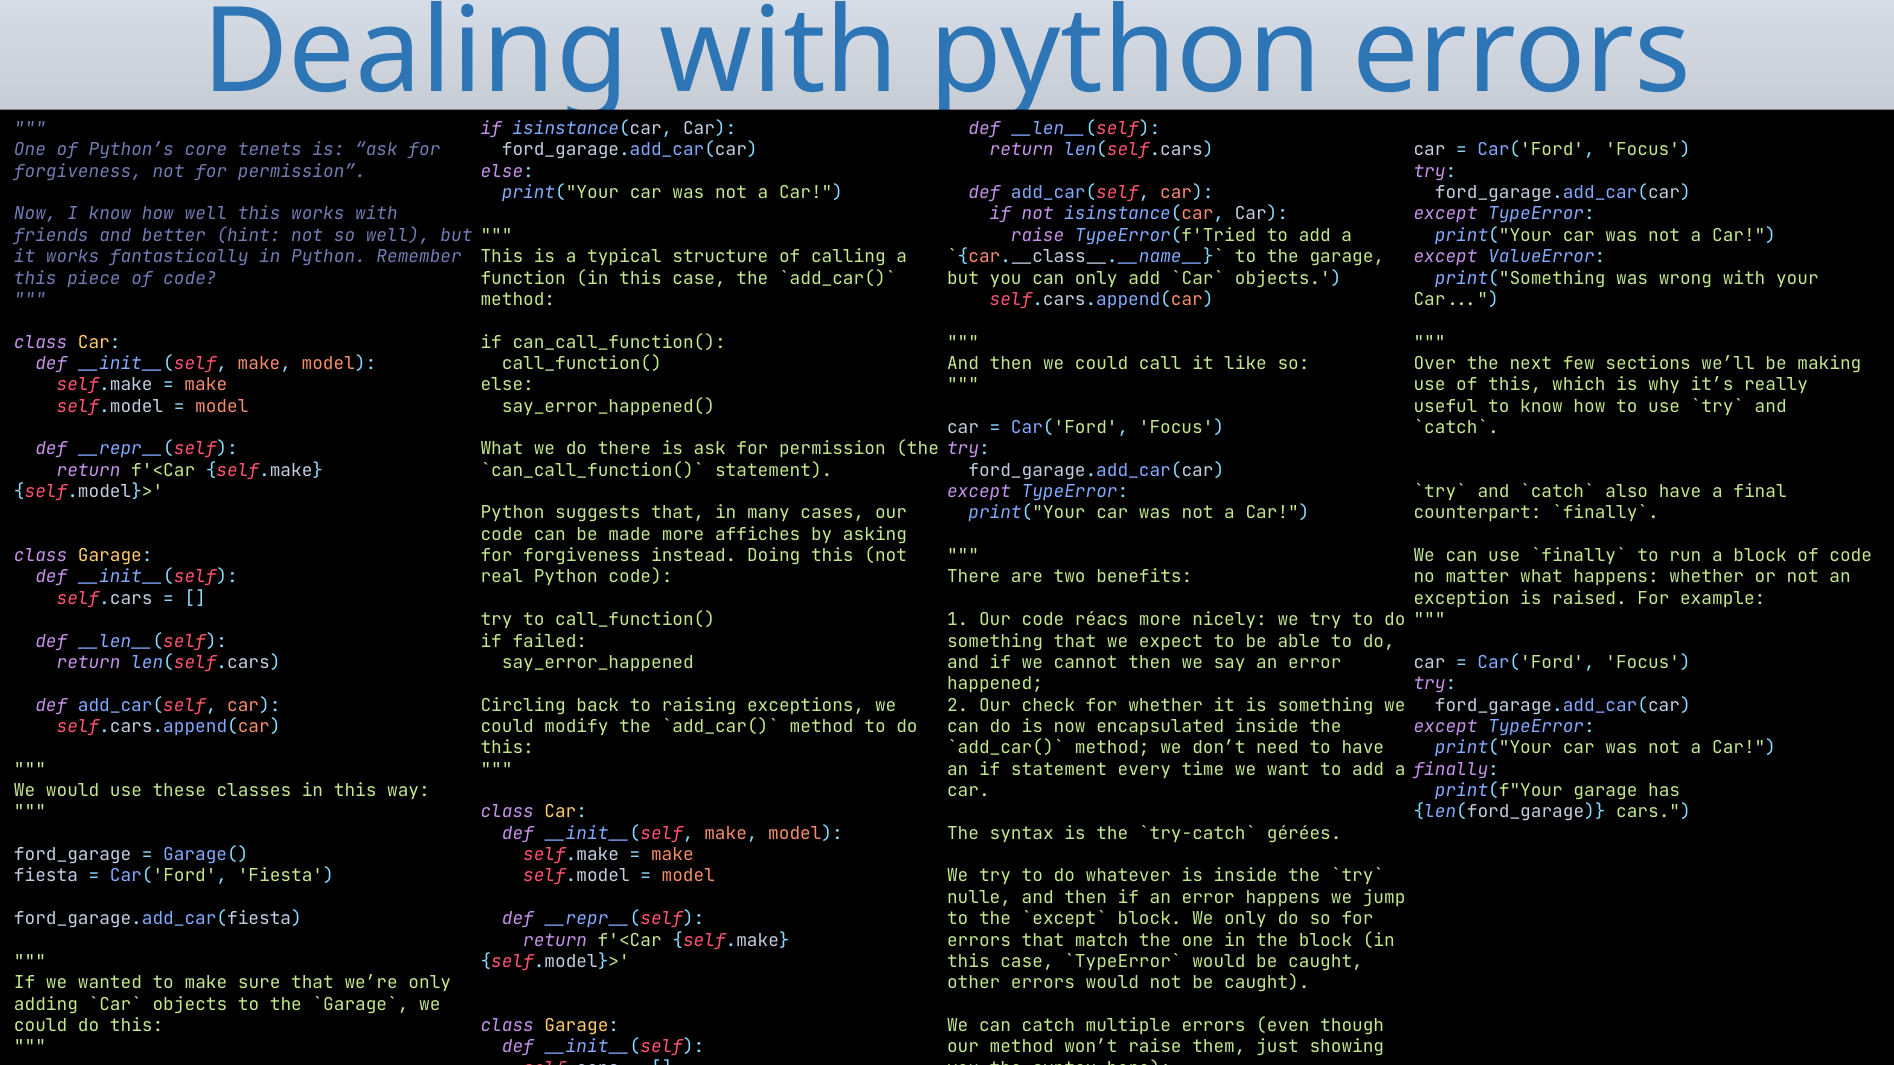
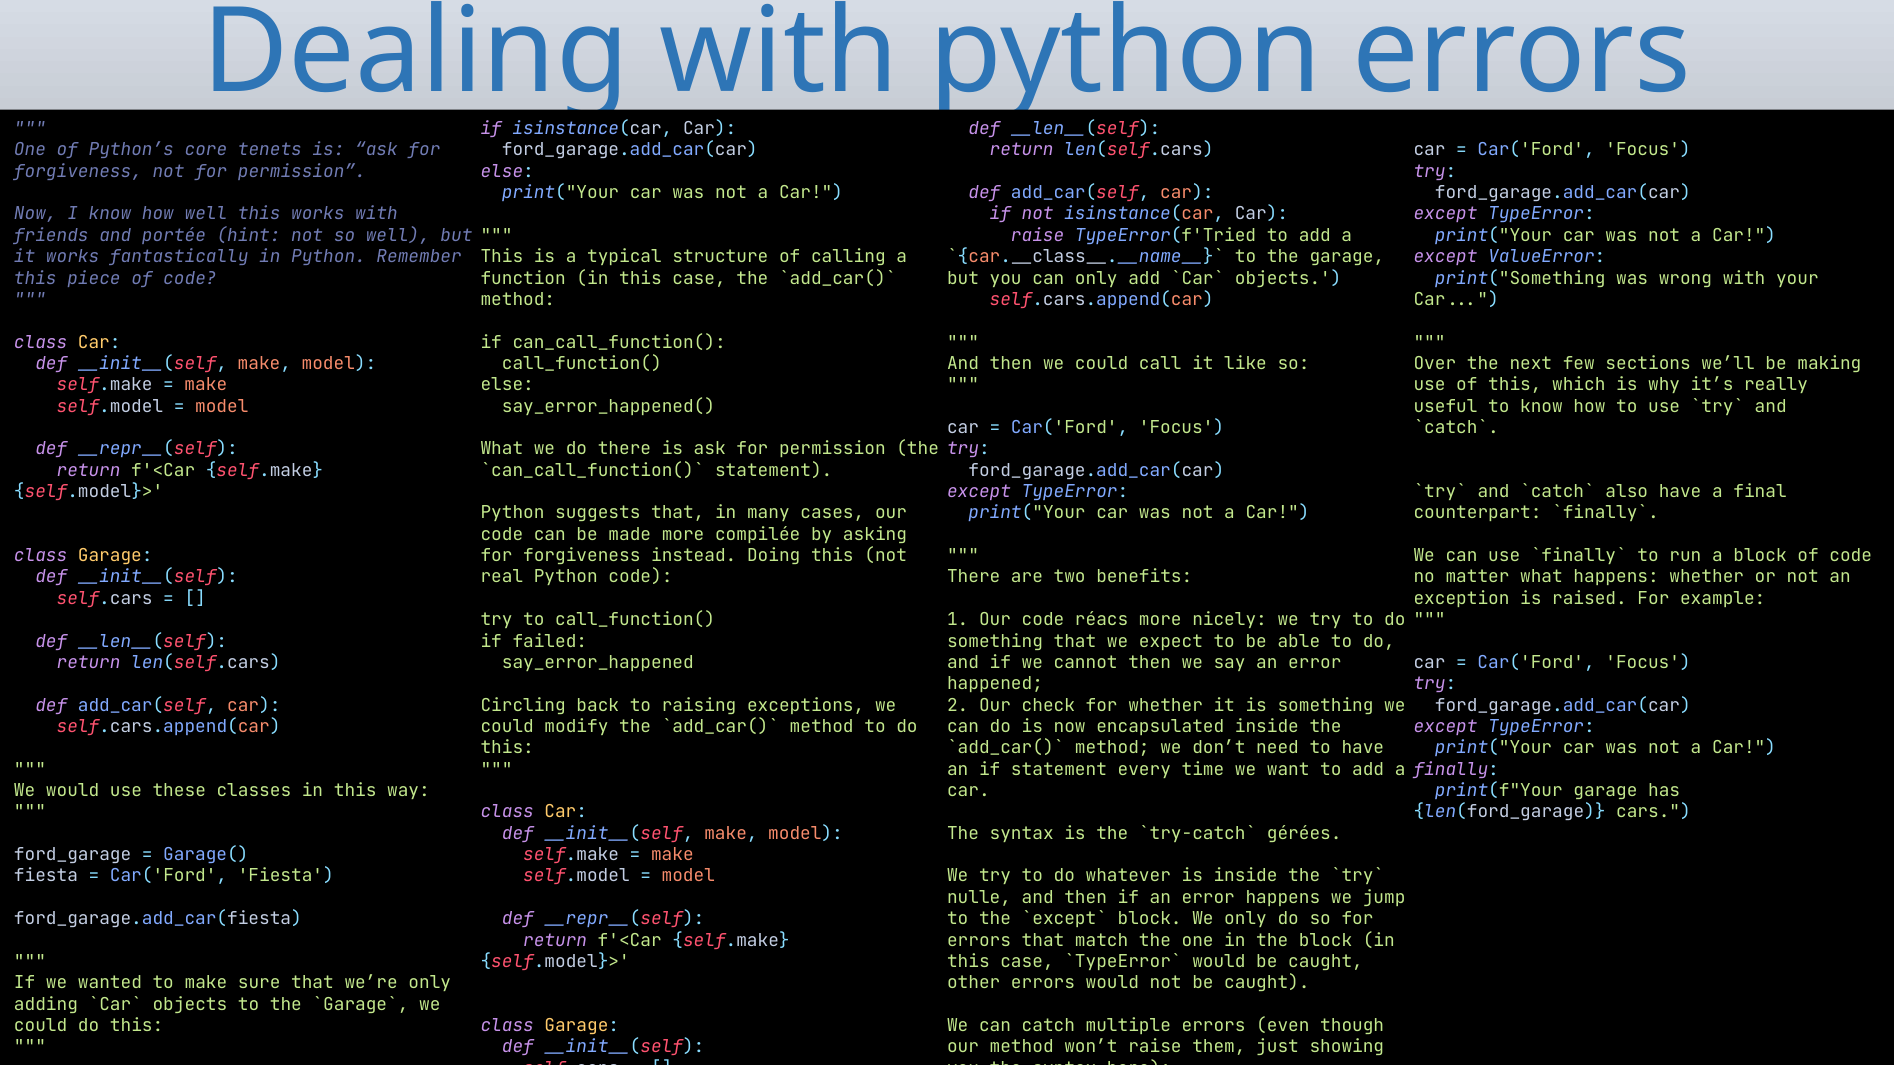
better: better -> portée (174, 236)
affiches: affiches -> compilée (758, 535)
